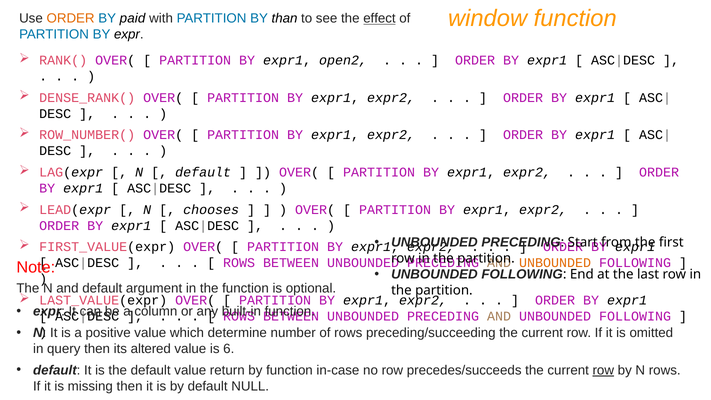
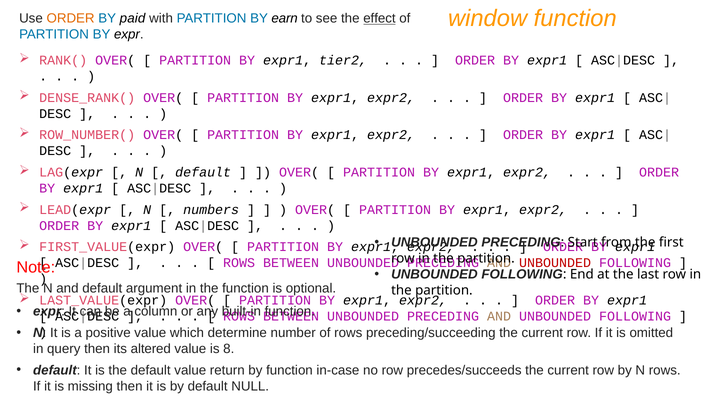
than: than -> earn (285, 18)
open2: open2 -> tier2 (343, 60)
chooses: chooses -> numbers (211, 210)
UNBOUNDED colour: orange -> red (555, 263)
6: 6 -> 8 (229, 349)
row underline: present -> none (603, 370)
